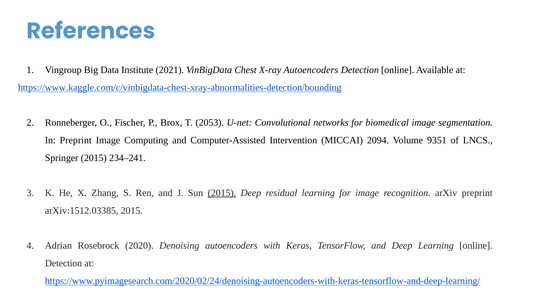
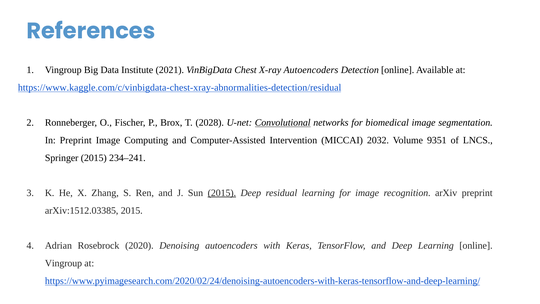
https://www.kaggle.com/c/vinbigdata-chest-xray-abnormalities-detection/bounding: https://www.kaggle.com/c/vinbigdata-chest-xray-abnormalities-detection/bounding -> https://www.kaggle.com/c/vinbigdata-chest-xray-abnormalities-detection/residual (180, 87)
2053: 2053 -> 2028 (210, 123)
Convolutional underline: none -> present (283, 123)
2094: 2094 -> 2032 (378, 140)
Detection: Detection -> Vingroup (63, 263)
